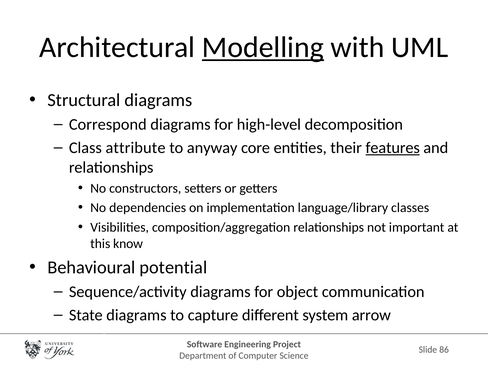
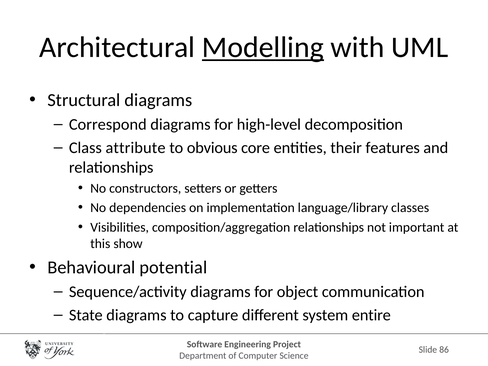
anyway: anyway -> obvious (212, 148)
features underline: present -> none (393, 148)
know: know -> show (128, 244)
arrow: arrow -> entire (371, 315)
